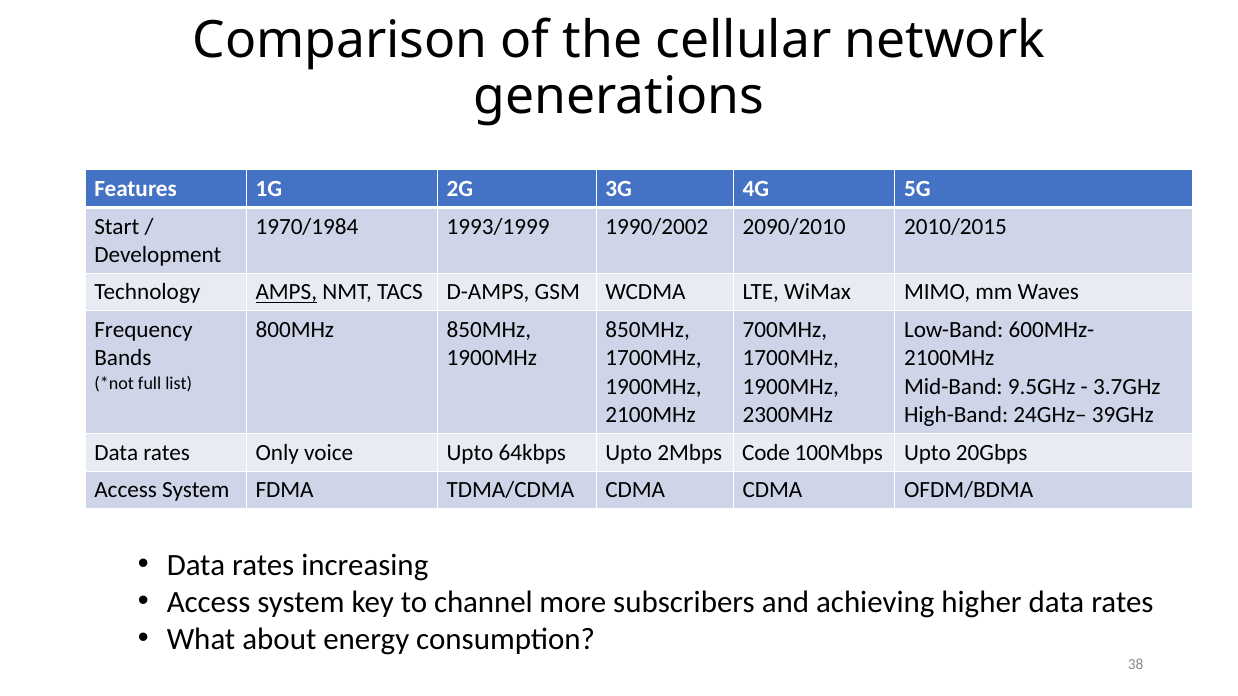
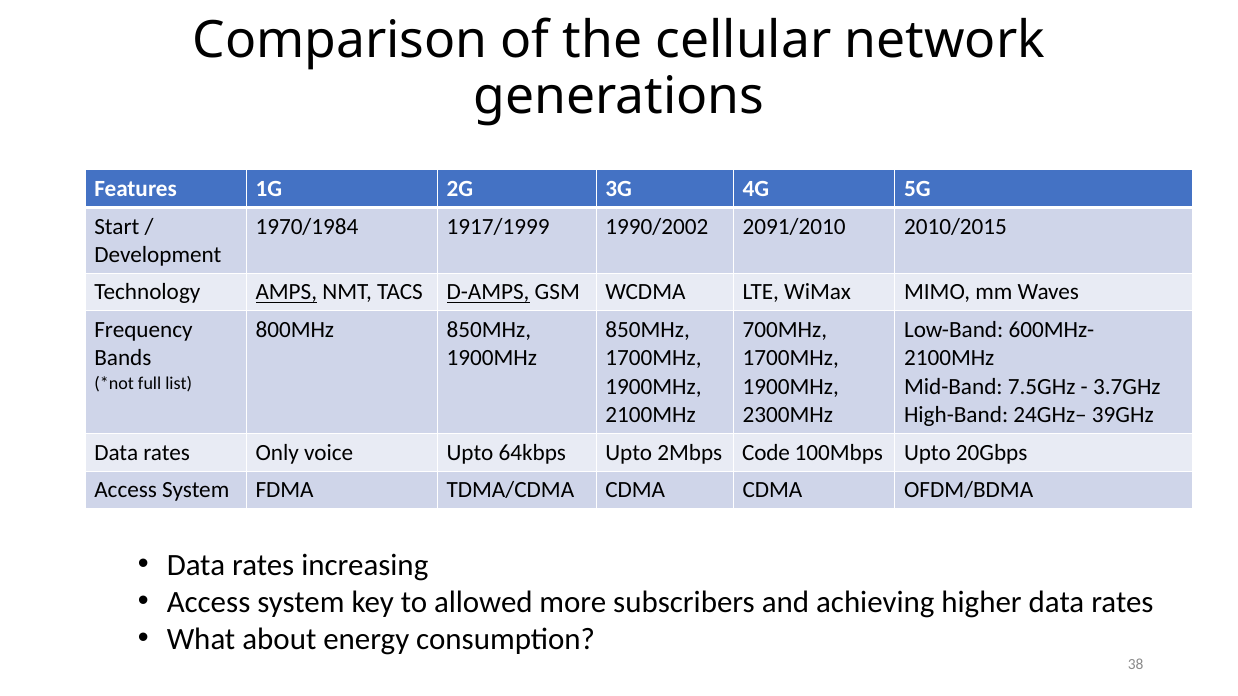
1993/1999: 1993/1999 -> 1917/1999 (498, 226)
2090/2010: 2090/2010 -> 2091/2010 (794, 226)
D-AMPS underline: none -> present (488, 292)
9.5GHz: 9.5GHz -> 7.5GHz (1042, 387)
channel: channel -> allowed (483, 602)
